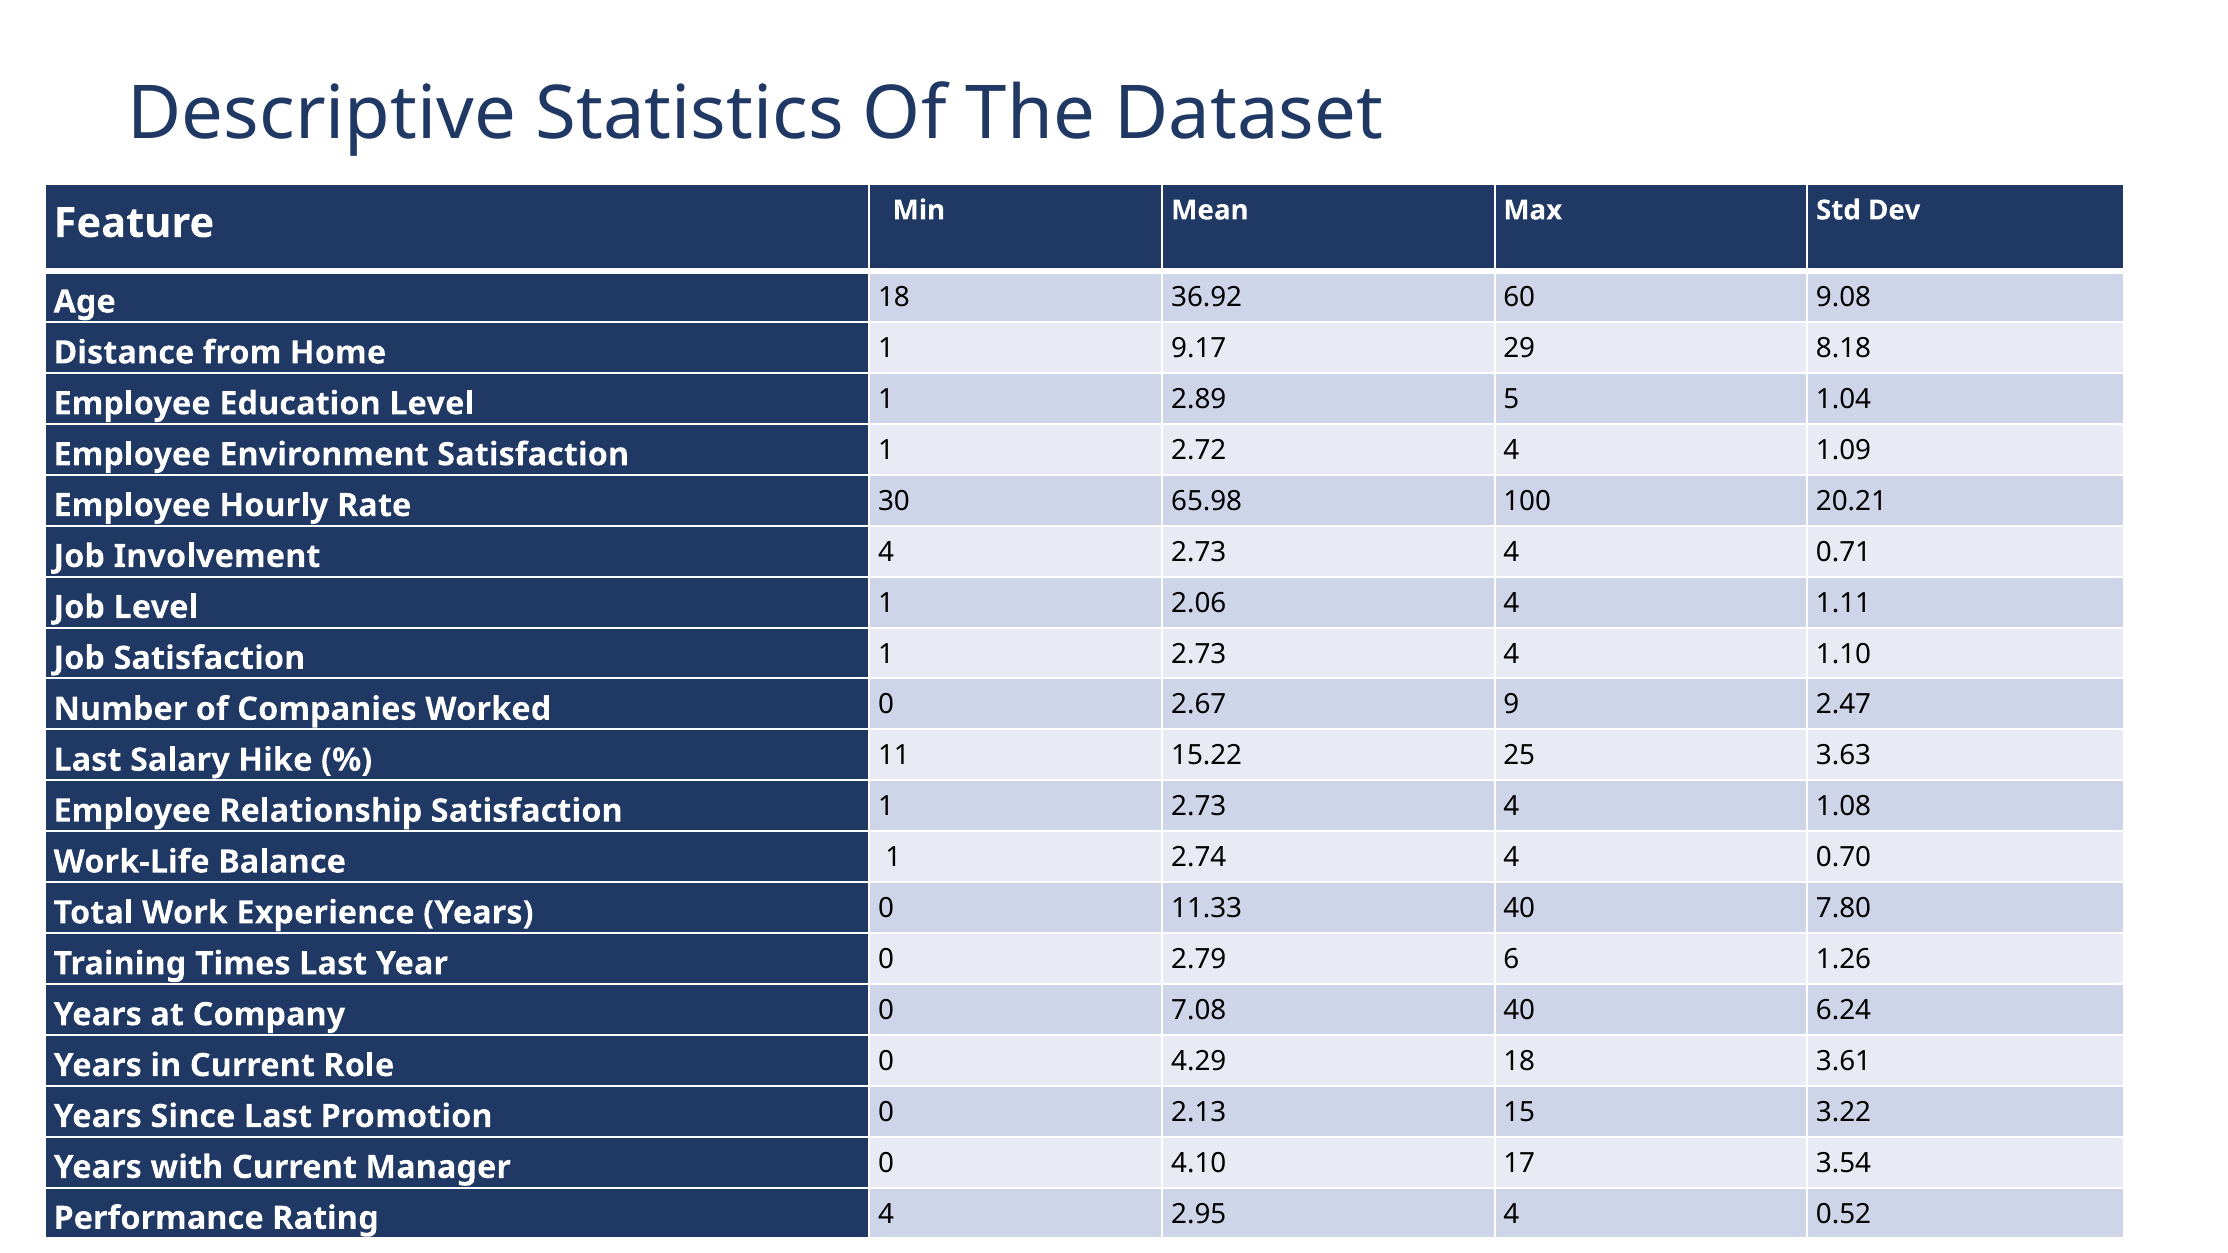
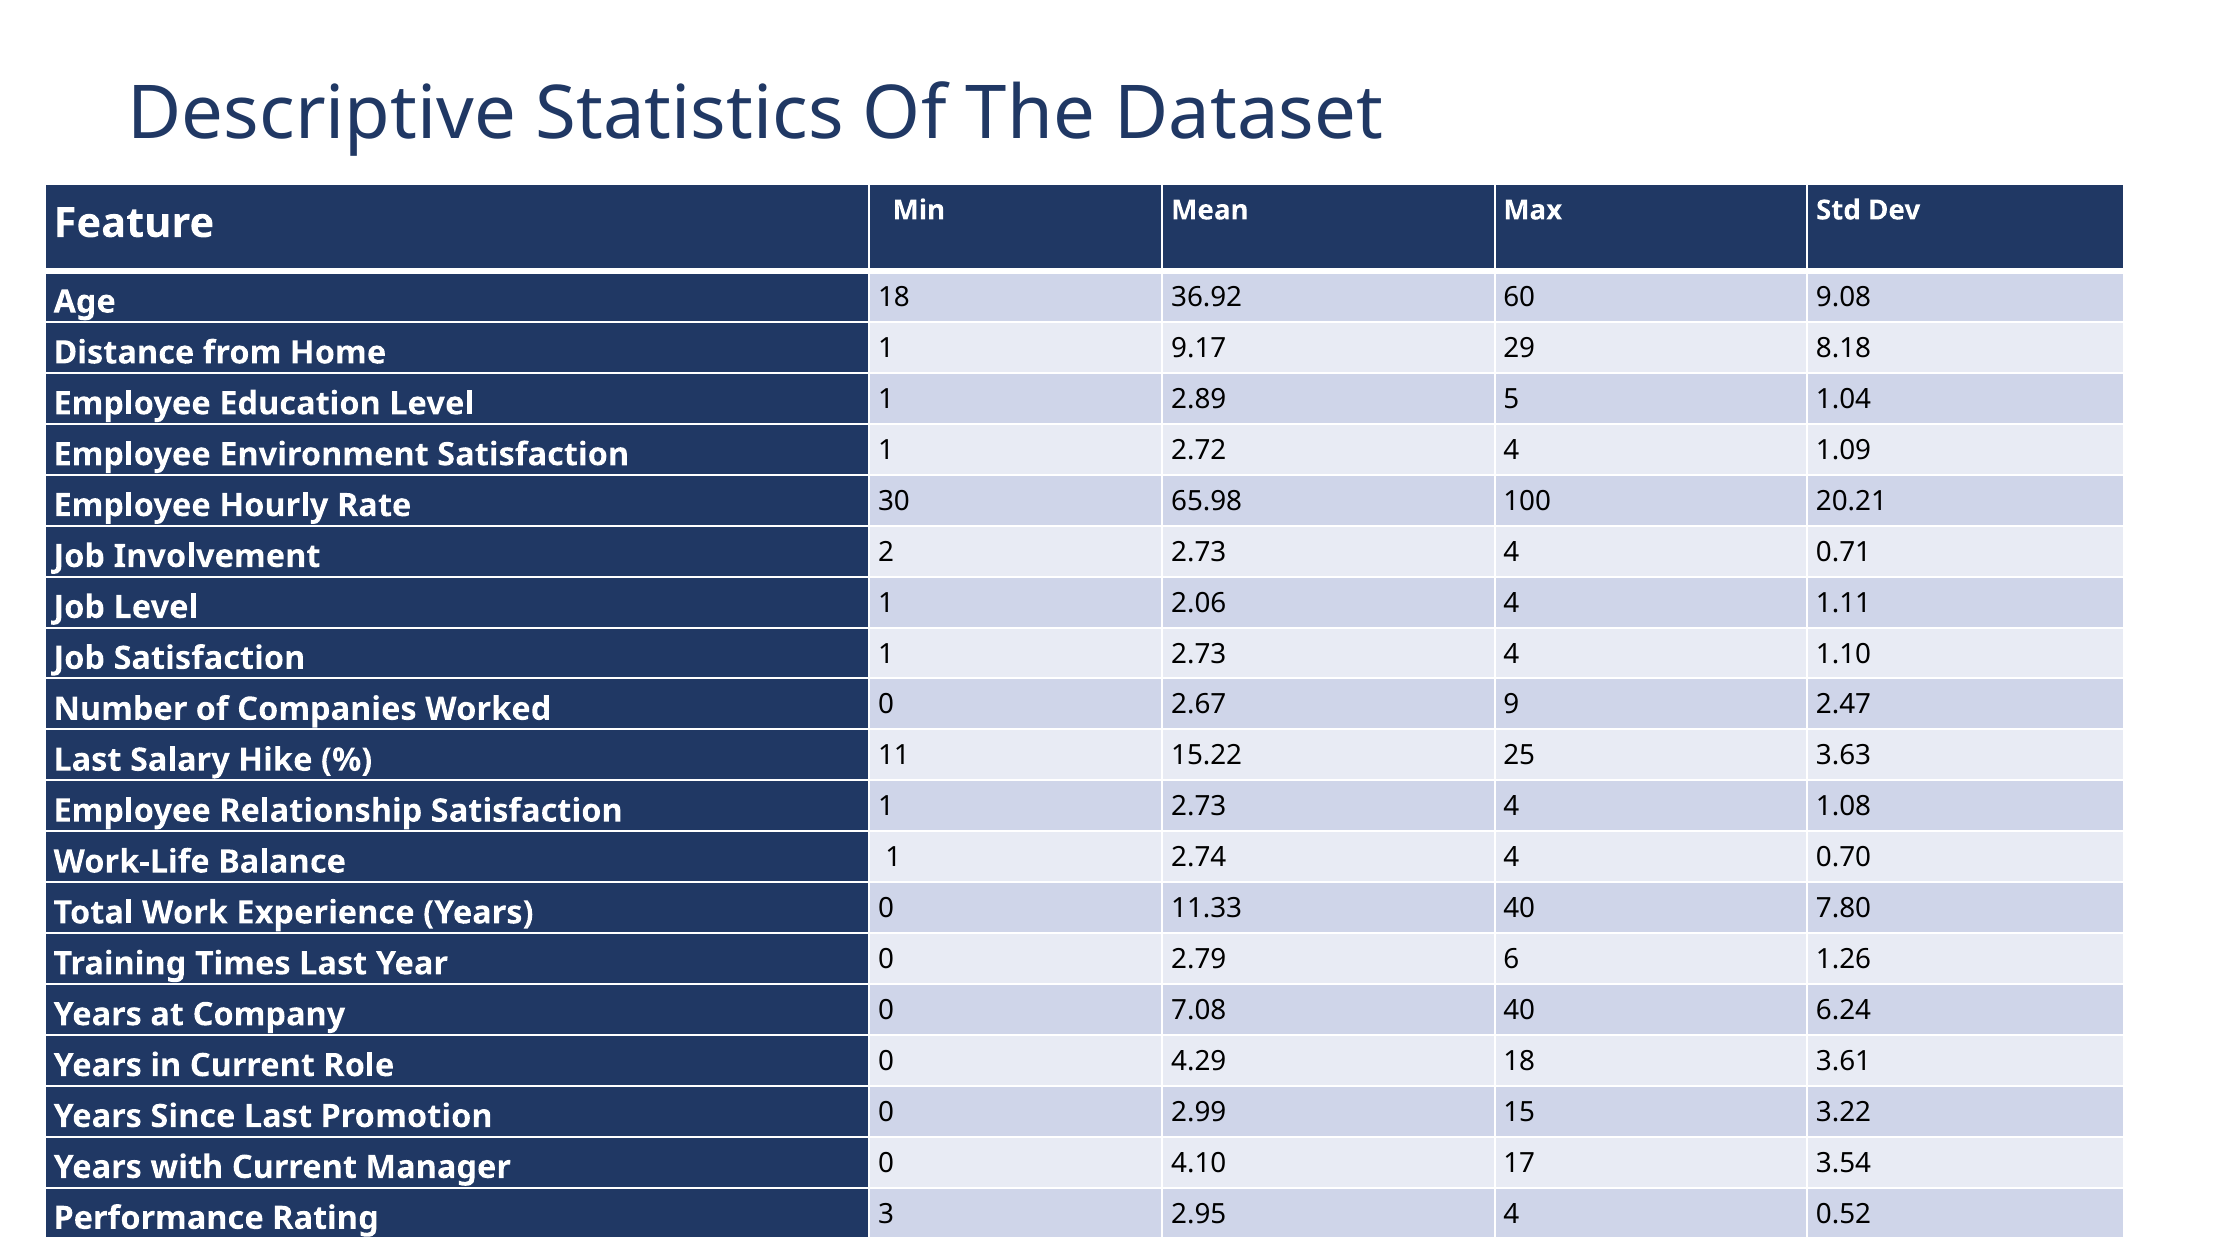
4: 4 -> 2 (886, 552)
2.13: 2.13 -> 2.99 (1199, 1112)
Rating 4: 4 -> 3 (886, 1214)
